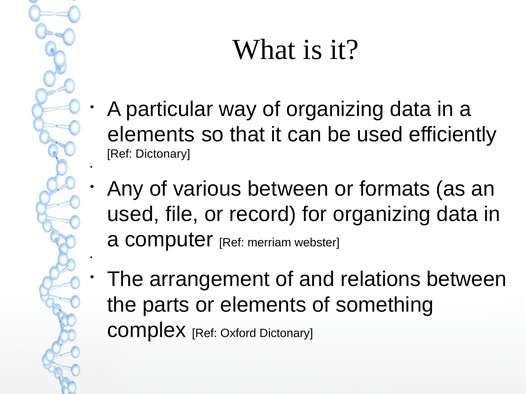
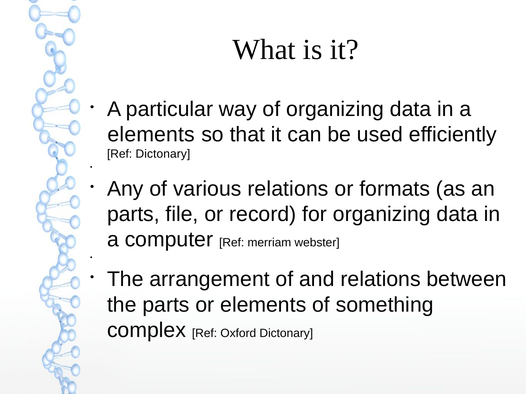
various between: between -> relations (288, 189)
used: used -> parts (133, 214)
